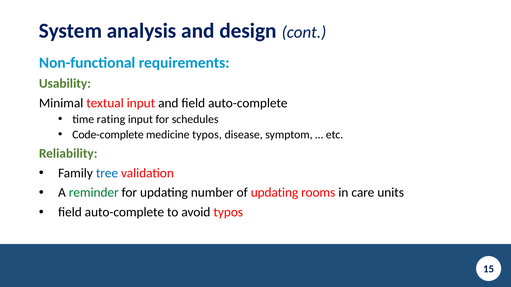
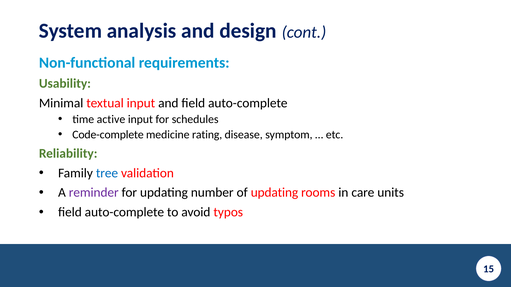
rating: rating -> active (111, 119)
medicine typos: typos -> rating (207, 135)
reminder colour: green -> purple (94, 193)
